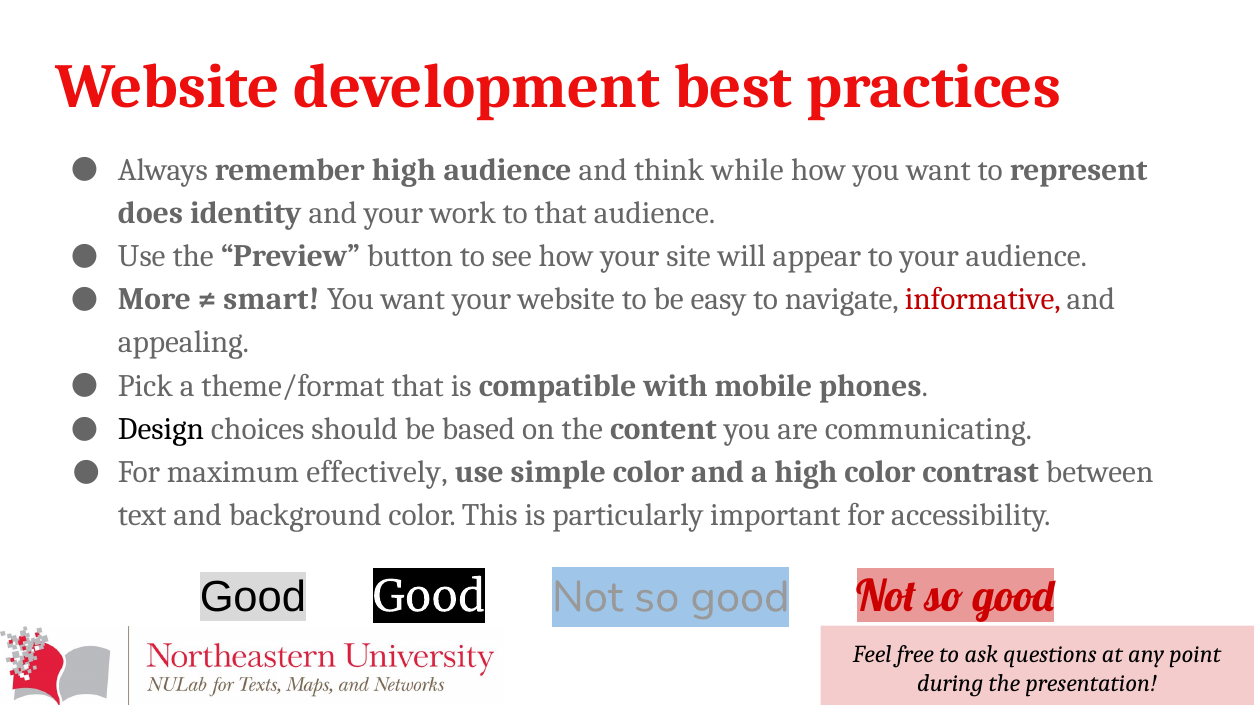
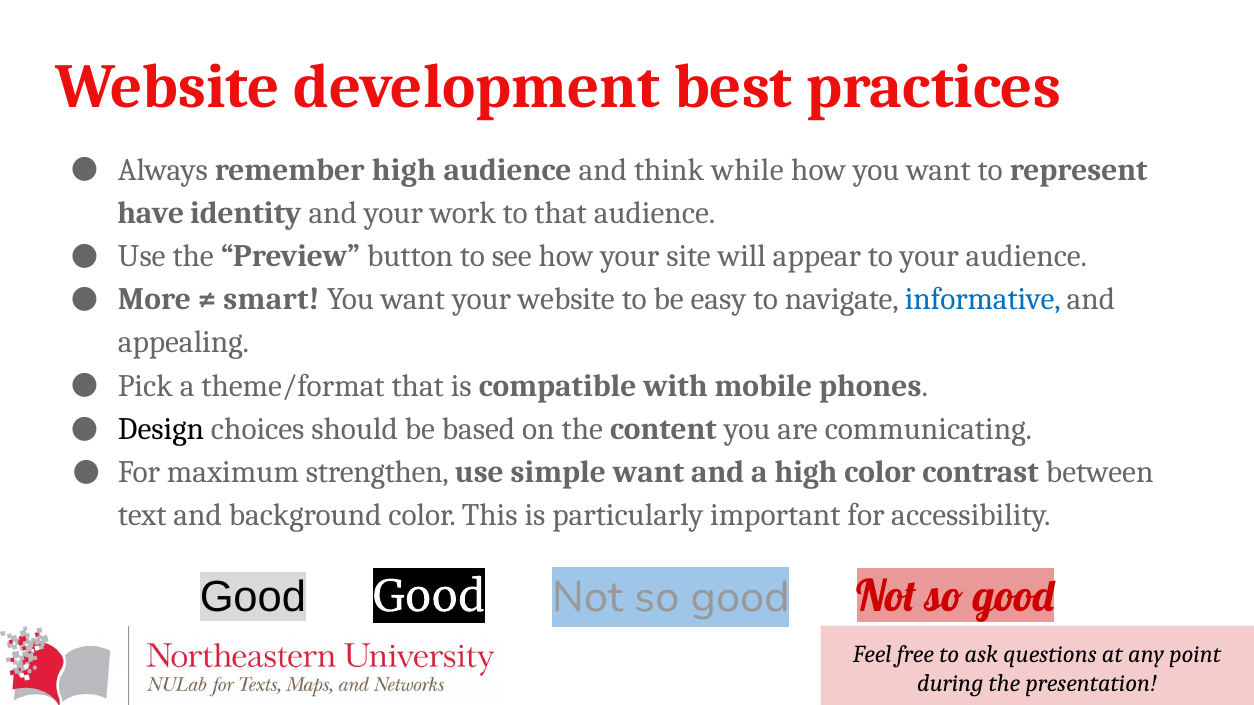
does: does -> have (151, 213)
informative colour: red -> blue (983, 300)
effectively: effectively -> strengthen (377, 473)
simple color: color -> want (649, 473)
